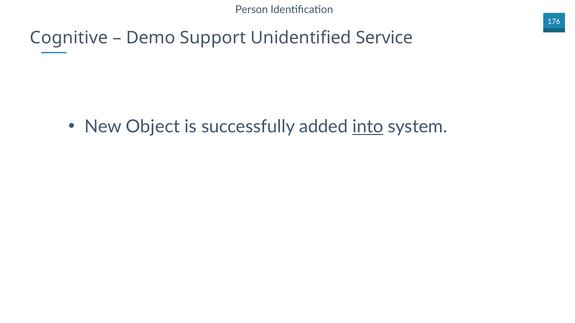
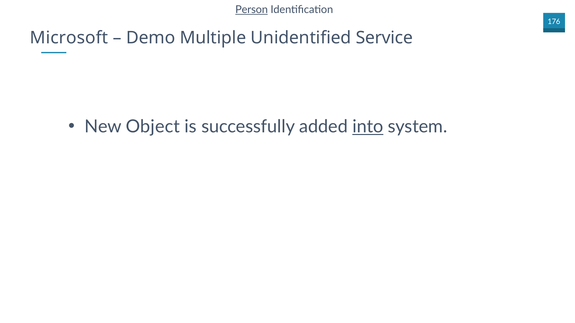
Person underline: none -> present (252, 10)
Cognitive: Cognitive -> Microsoft (69, 38)
Support: Support -> Multiple (213, 38)
